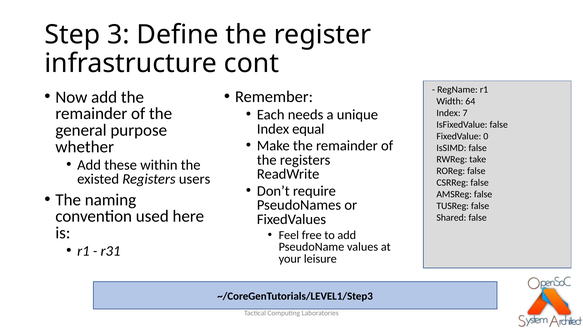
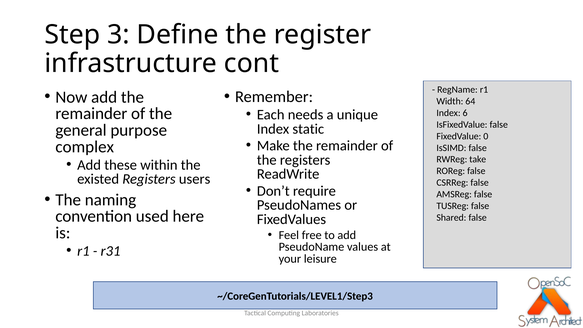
7: 7 -> 6 (465, 113)
equal: equal -> static (308, 129)
whether: whether -> complex (85, 147)
